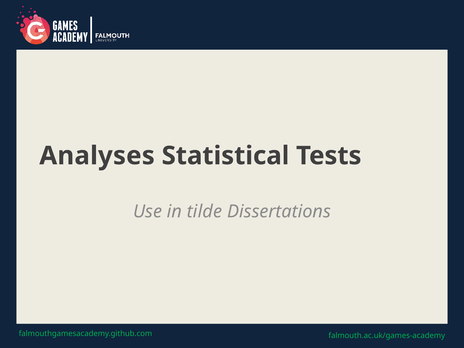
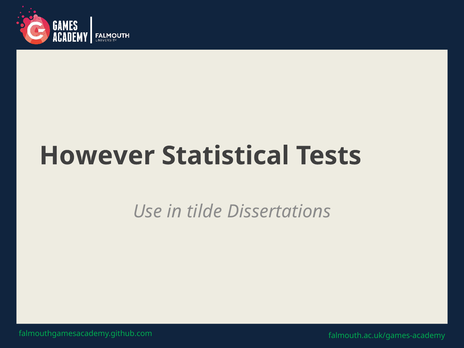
Analyses: Analyses -> However (97, 156)
